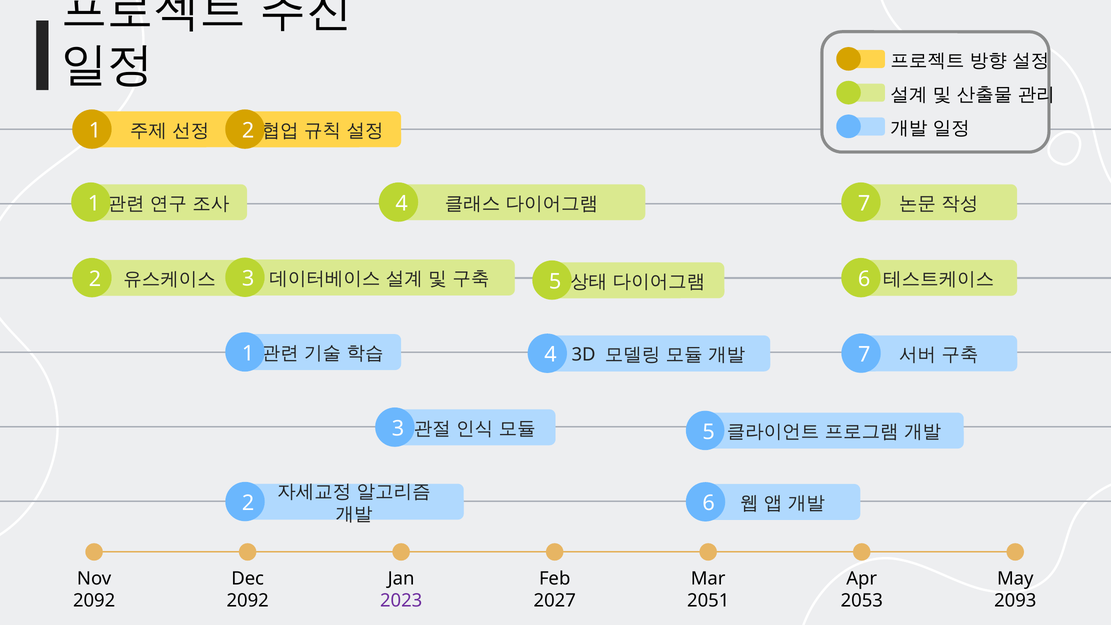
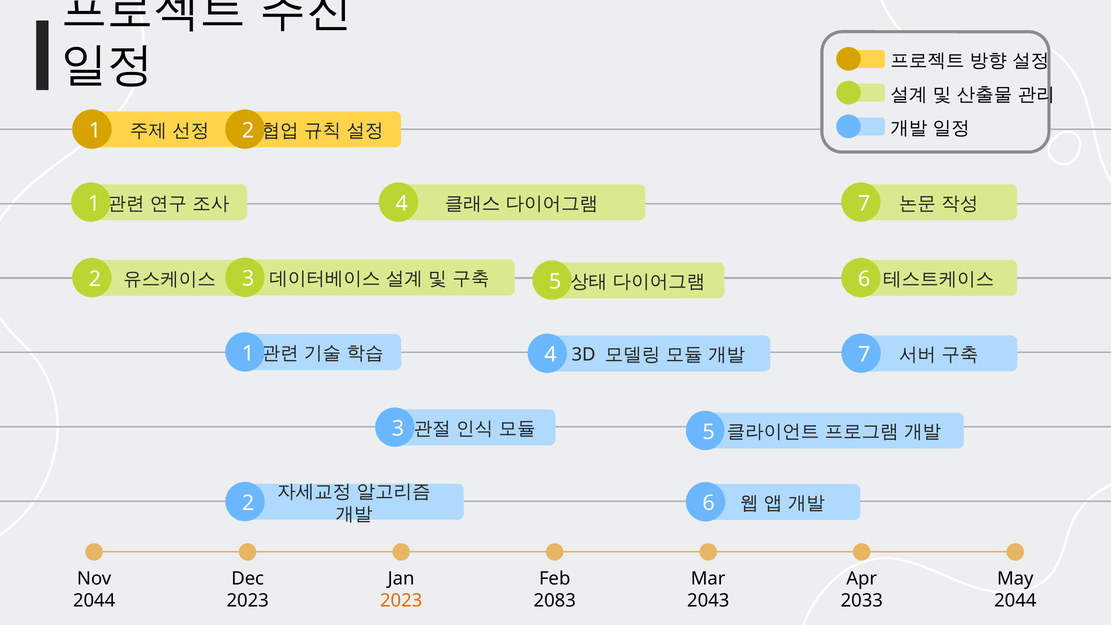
2092: 2092 -> 2044 (94, 601)
2092: 2092 -> 2023 (248, 601)
2023 colour: purple -> orange (401, 601)
2027: 2027 -> 2083 (555, 601)
2051: 2051 -> 2043 (708, 601)
2053: 2053 -> 2033 (862, 601)
2093: 2093 -> 2044 (1015, 601)
